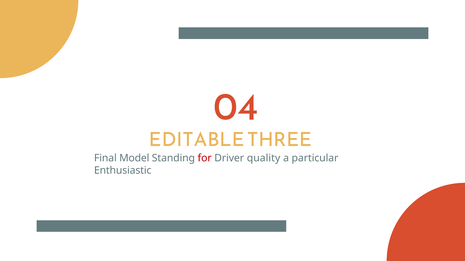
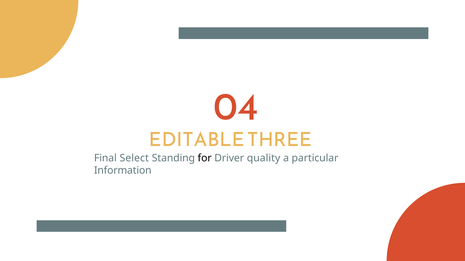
Model: Model -> Select (134, 158)
for colour: red -> black (205, 158)
Enthusiastic: Enthusiastic -> Information (123, 171)
